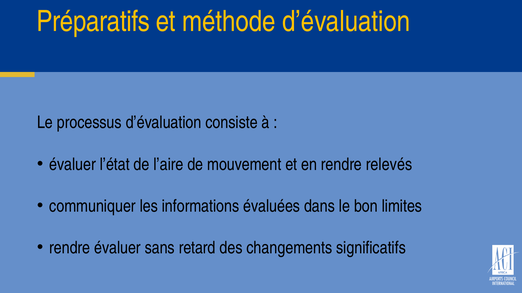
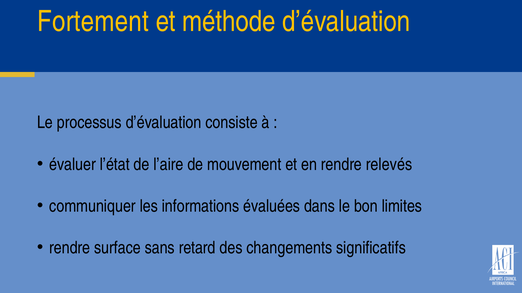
Préparatifs: Préparatifs -> Fortement (93, 22)
rendre évaluer: évaluer -> surface (117, 248)
